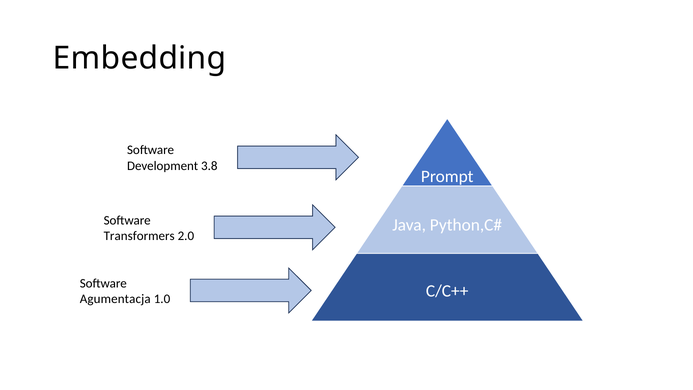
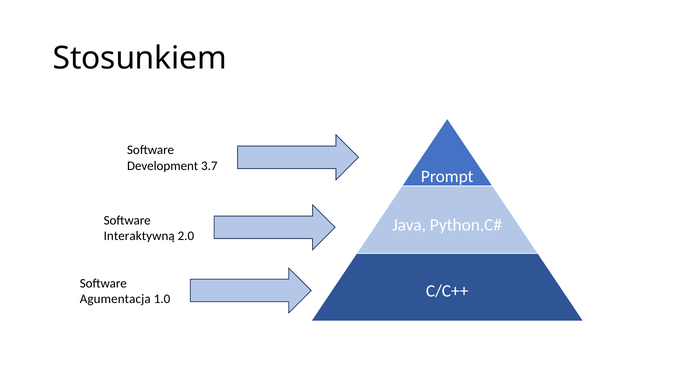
Embedding: Embedding -> Stosunkiem (140, 58)
3.8: 3.8 -> 3.7 (209, 166)
Transformers: Transformers -> Interaktywną (139, 236)
